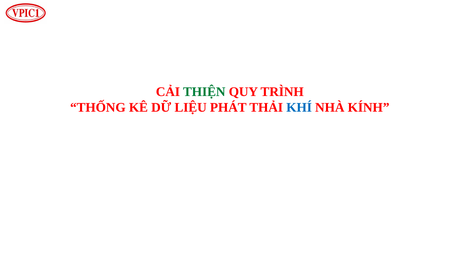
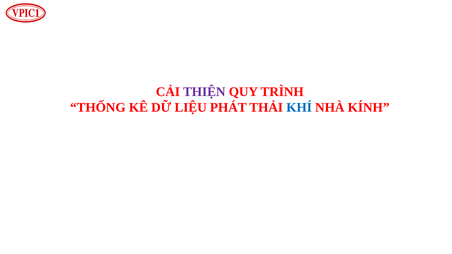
THIỆN colour: green -> purple (204, 92)
